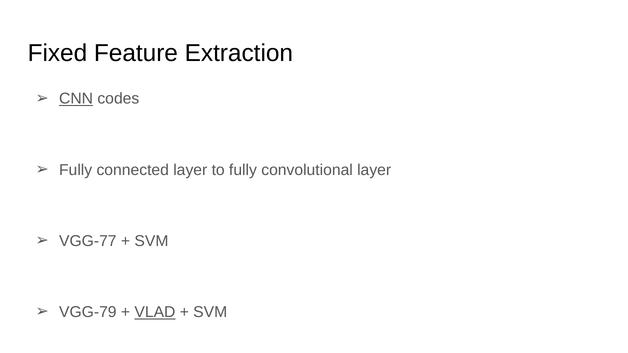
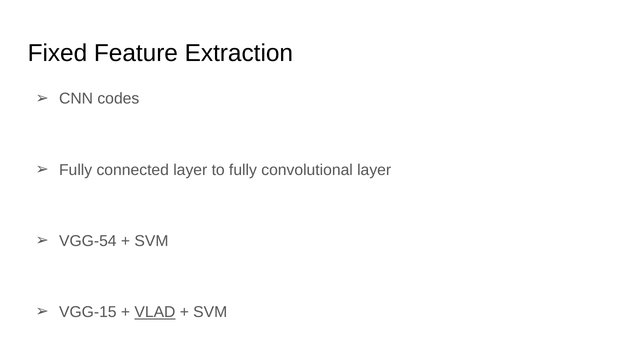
CNN underline: present -> none (76, 99)
VGG-77: VGG-77 -> VGG-54 (88, 241)
VGG-79: VGG-79 -> VGG-15 (88, 312)
